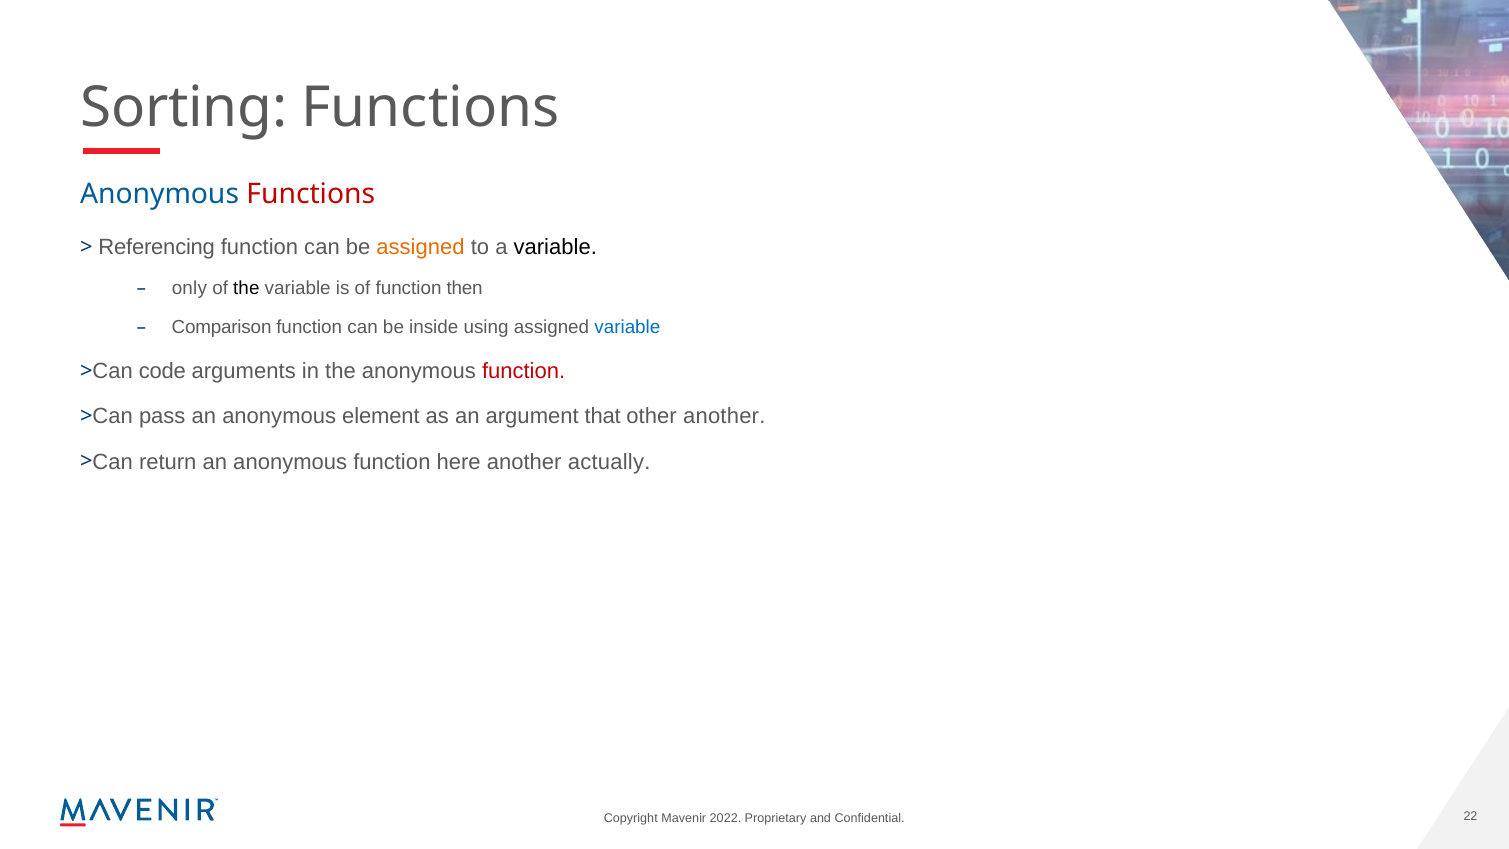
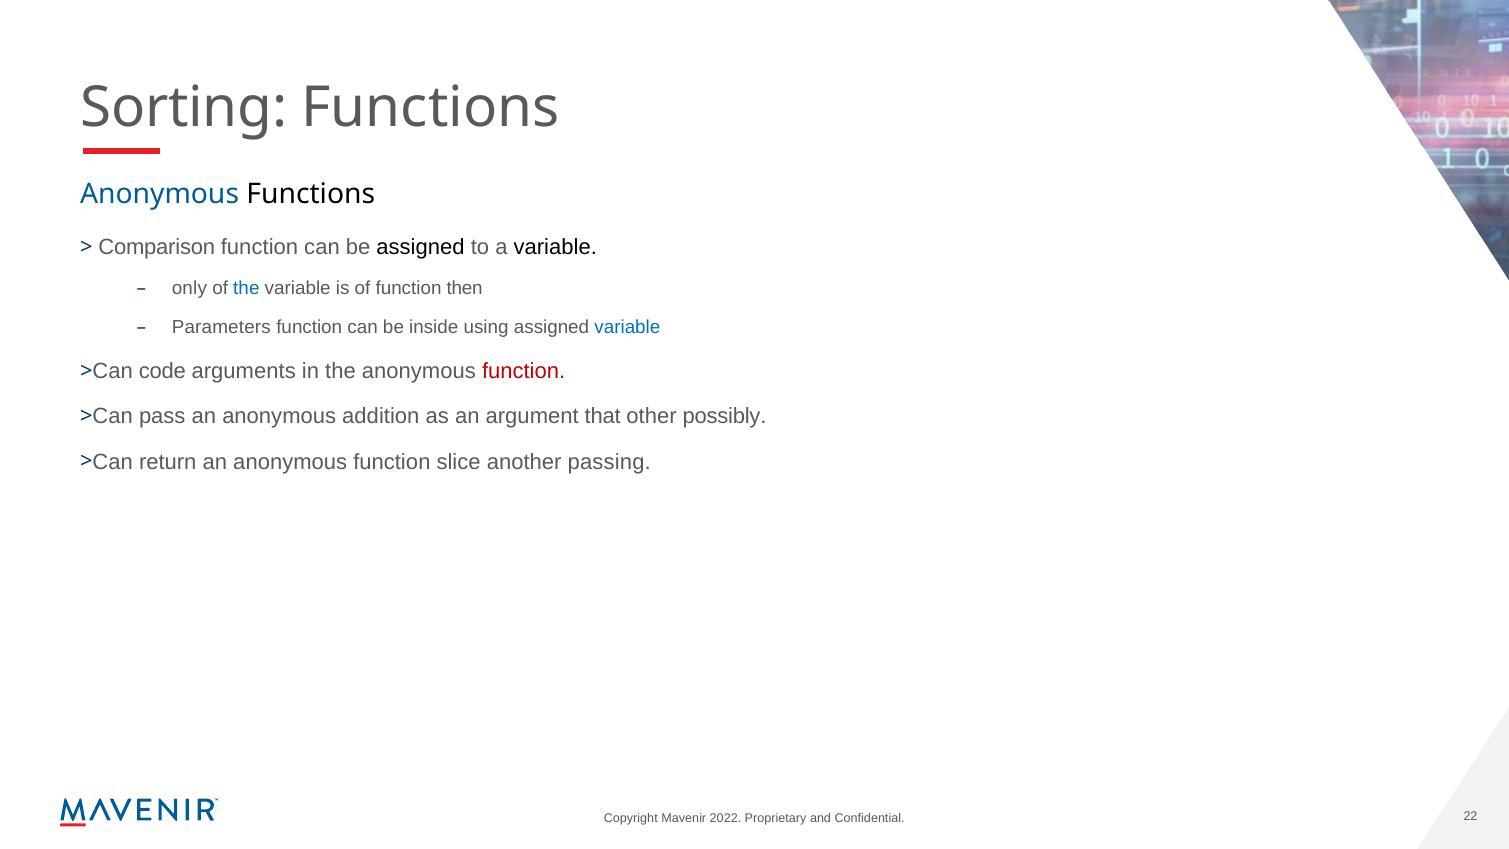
Functions colour: red -> black (311, 194)
Referencing: Referencing -> Comparison (157, 247)
assigned colour: orange -> black (421, 247)
the colour: black -> blue (246, 288)
Comparison: Comparison -> Parameters (221, 327)
element: element -> addition (381, 416)
other another: another -> possibly (724, 416)
here: here -> slice (459, 462)
actually: actually -> passing (609, 462)
